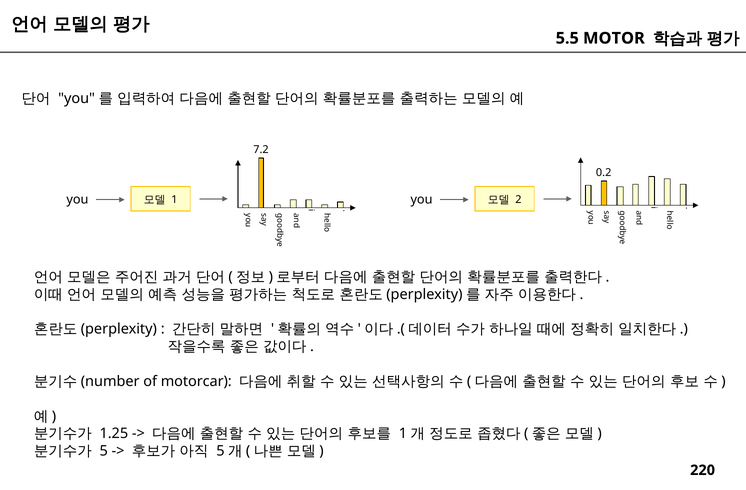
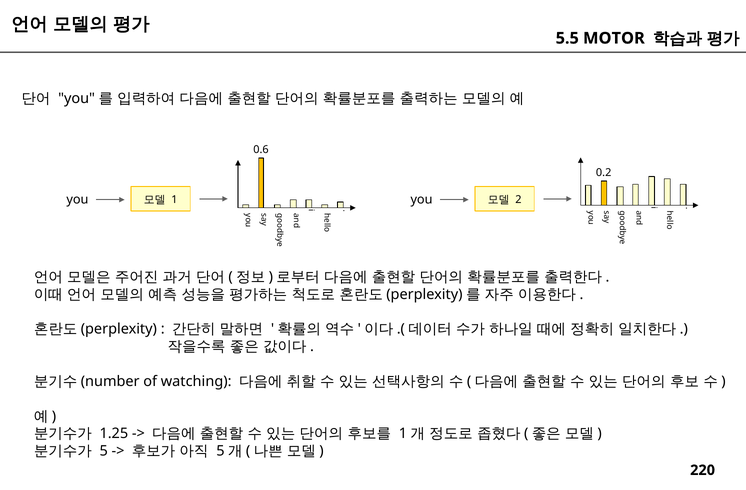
7.2: 7.2 -> 0.6 (261, 150)
motorcar: motorcar -> watching (196, 381)
